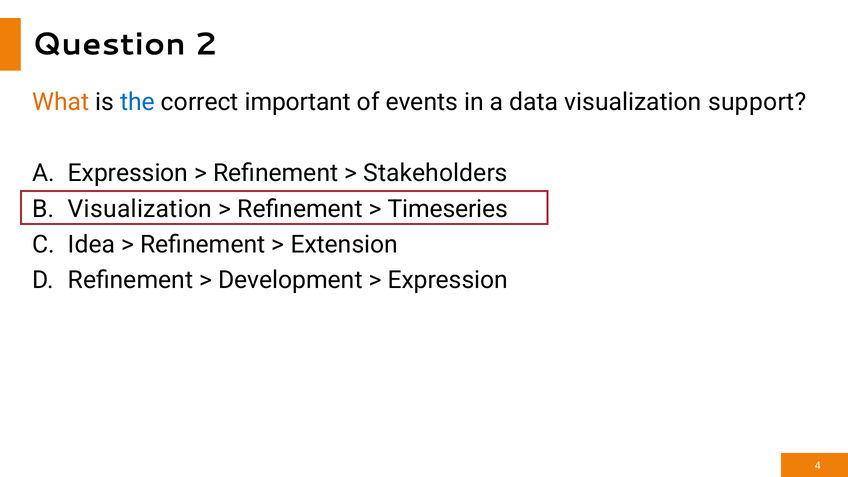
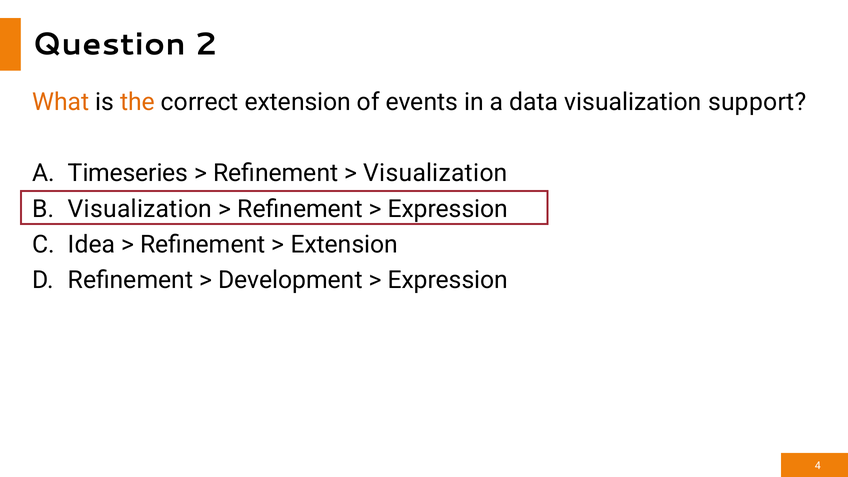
the colour: blue -> orange (138, 102)
correct important: important -> extension (298, 102)
A Expression: Expression -> Timeseries (128, 173)
Stakeholders: Stakeholders -> Visualization (435, 173)
Timeseries: Timeseries -> Expression (448, 209)
